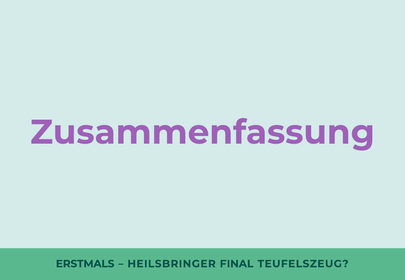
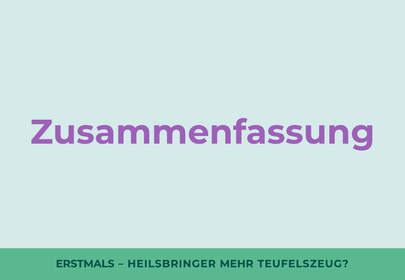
FINAL: FINAL -> MEHR (237, 264)
